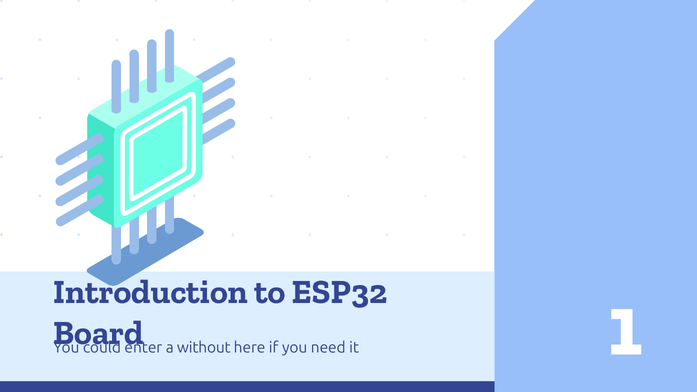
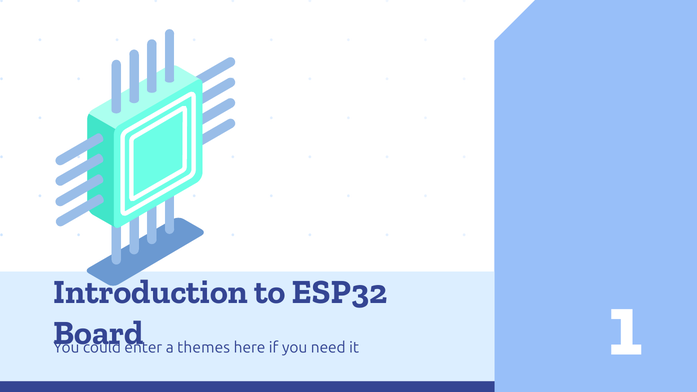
without: without -> themes (204, 348)
